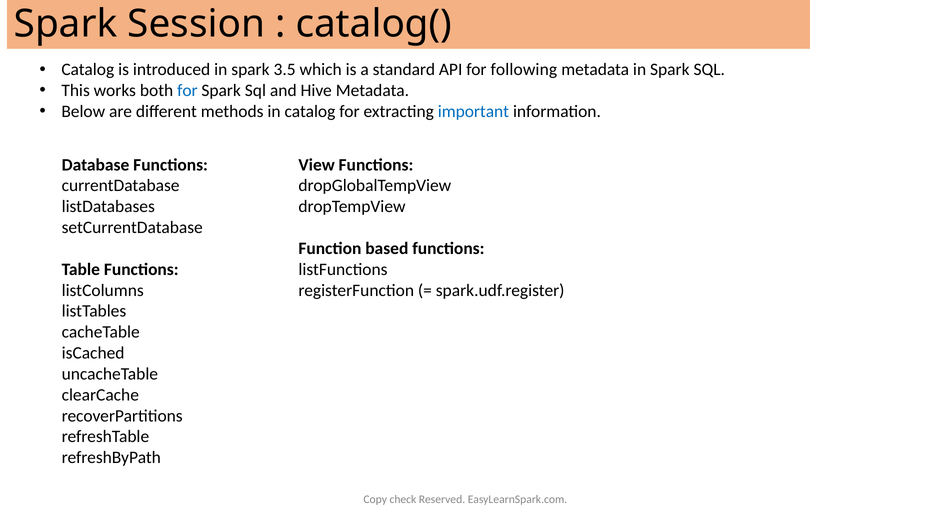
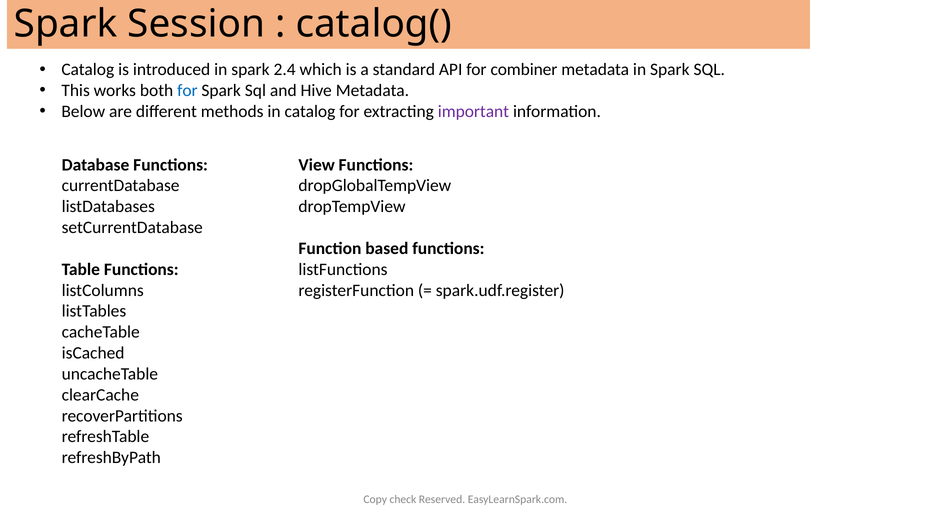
3.5: 3.5 -> 2.4 (285, 70)
following: following -> combiner (524, 70)
important colour: blue -> purple (473, 112)
